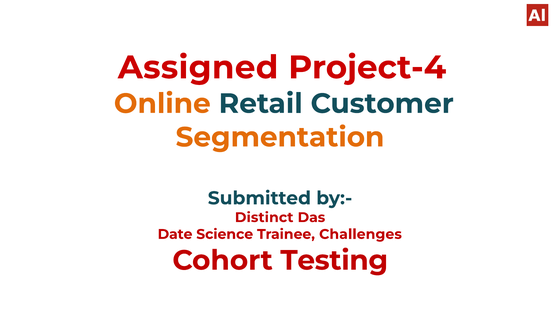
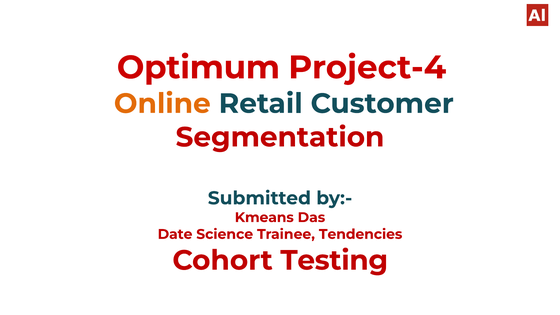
Assigned: Assigned -> Optimum (198, 68)
Segmentation colour: orange -> red (280, 137)
Distinct: Distinct -> Kmeans (264, 217)
Challenges: Challenges -> Tendencies (361, 234)
